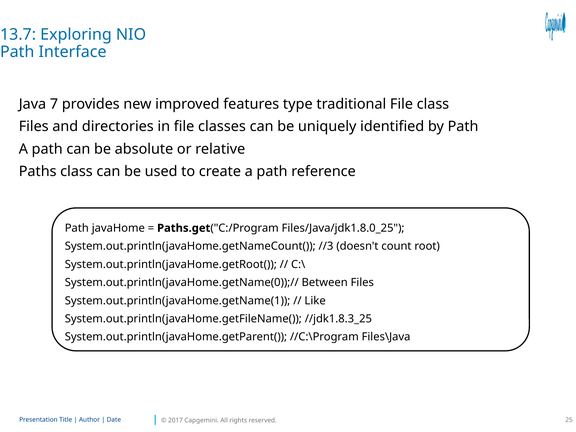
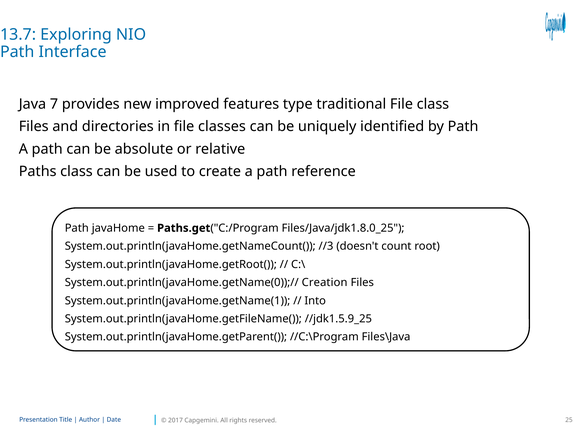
Between: Between -> Creation (325, 283)
Like: Like -> Into (315, 301)
//jdk1.8.3_25: //jdk1.8.3_25 -> //jdk1.5.9_25 (338, 319)
